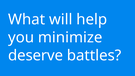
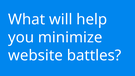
deserve: deserve -> website (35, 55)
